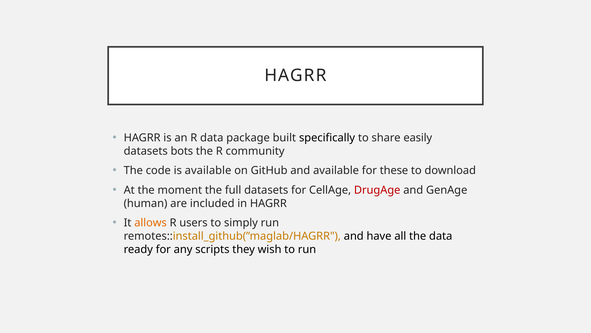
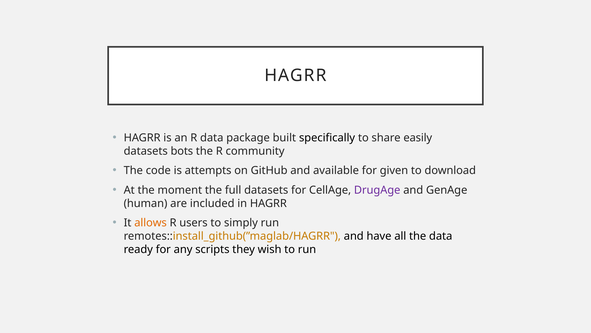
is available: available -> attempts (208, 170)
these: these -> given (394, 170)
DrugAge colour: red -> purple (377, 190)
